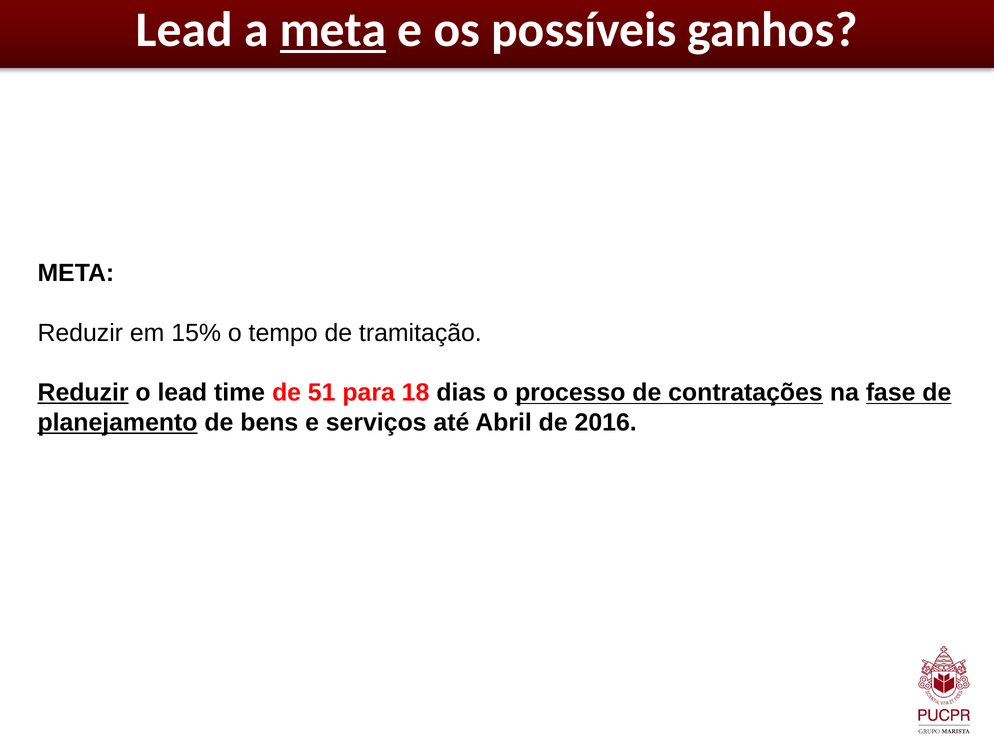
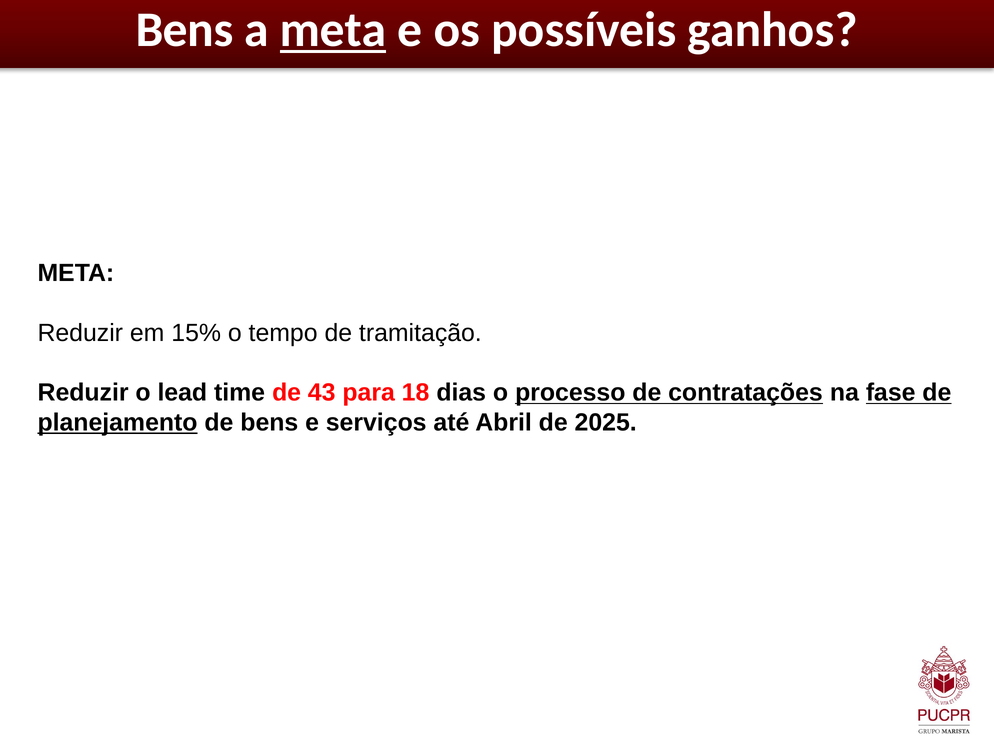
Lead: Lead -> Bens (184, 30)
Reduzir underline: present -> none (83, 392)
51: 51 -> 43 (322, 392)
2016: 2016 -> 2025 (606, 422)
